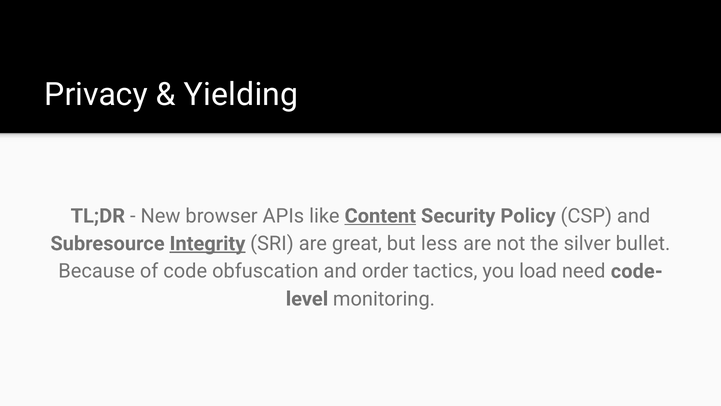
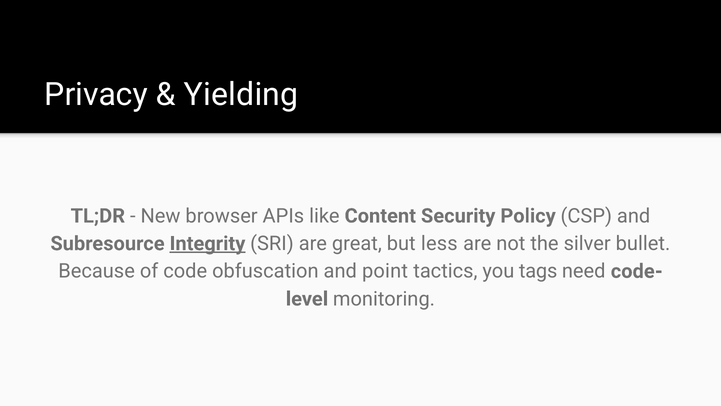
Content underline: present -> none (380, 216)
order: order -> point (385, 271)
load: load -> tags (538, 271)
